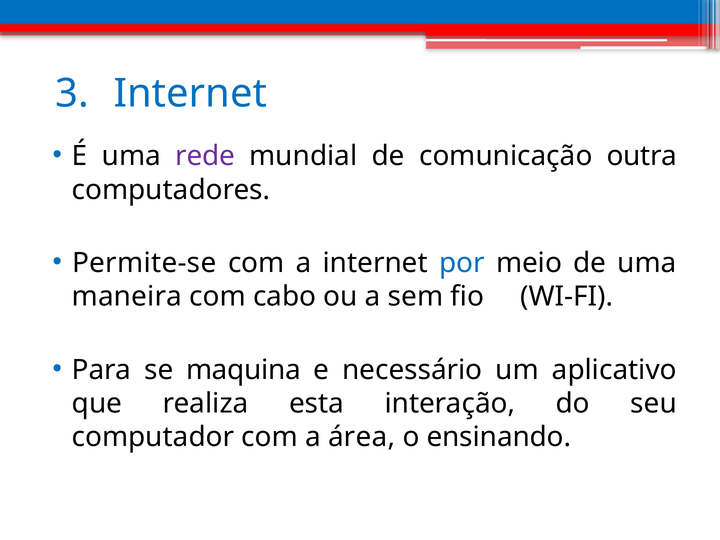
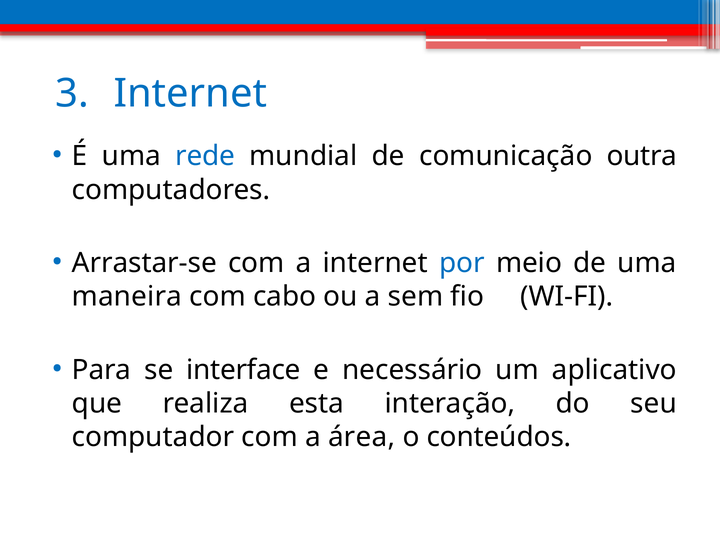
rede colour: purple -> blue (205, 156)
Permite-se: Permite-se -> Arrastar-se (144, 263)
maquina: maquina -> interface (244, 370)
ensinando: ensinando -> conteúdos (499, 437)
